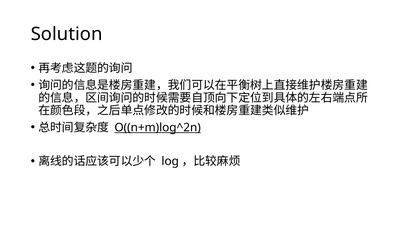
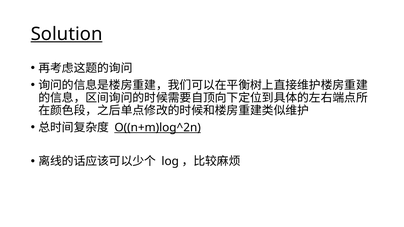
Solution underline: none -> present (67, 34)
